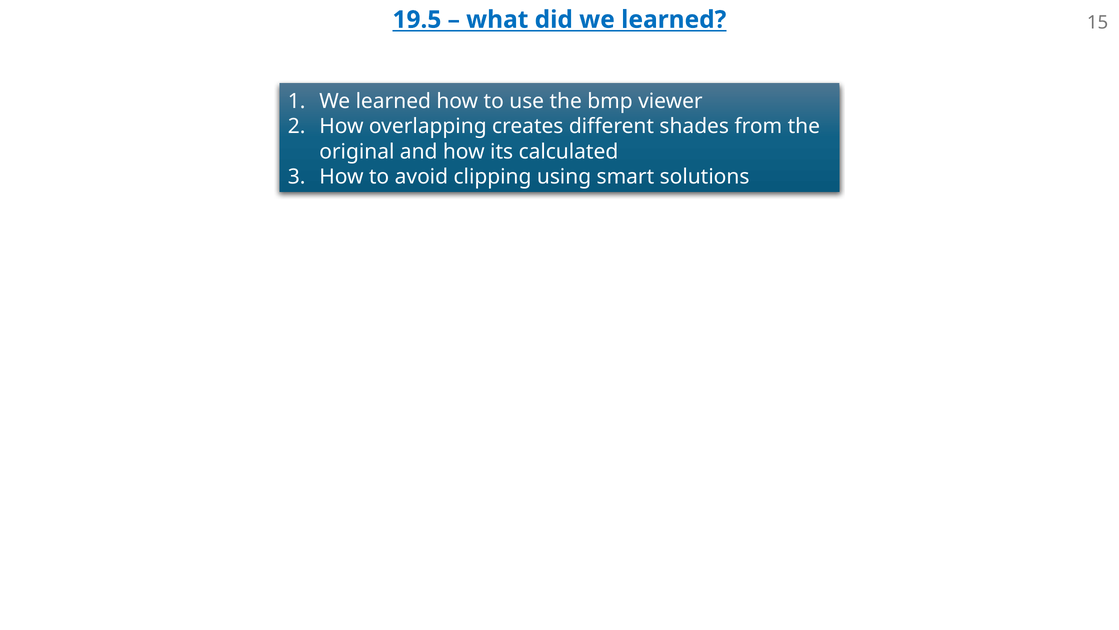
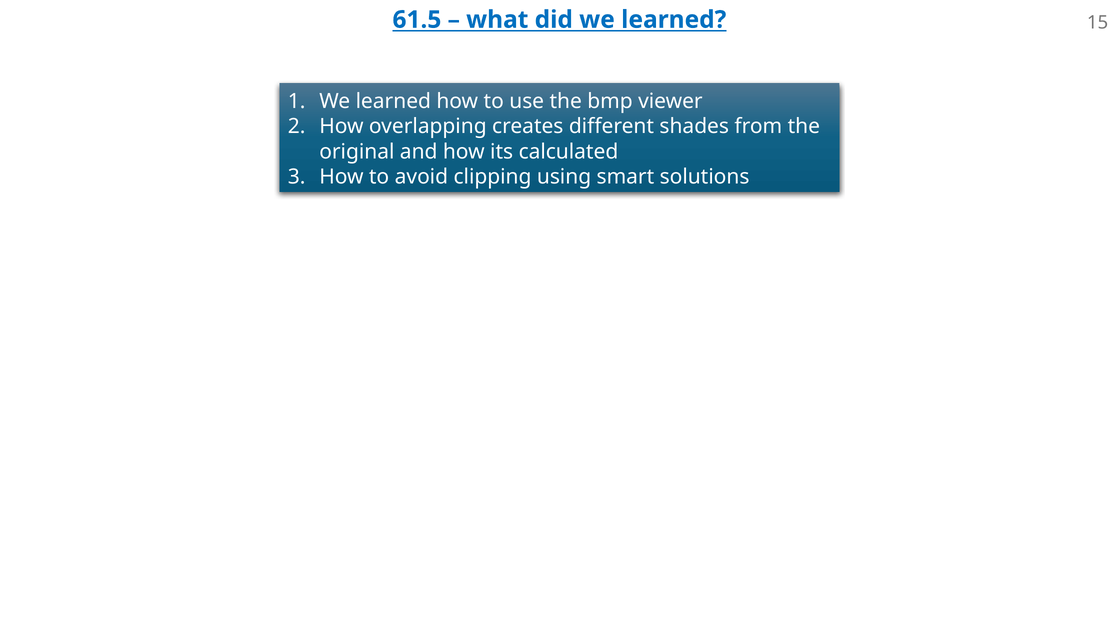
19.5: 19.5 -> 61.5 (417, 20)
